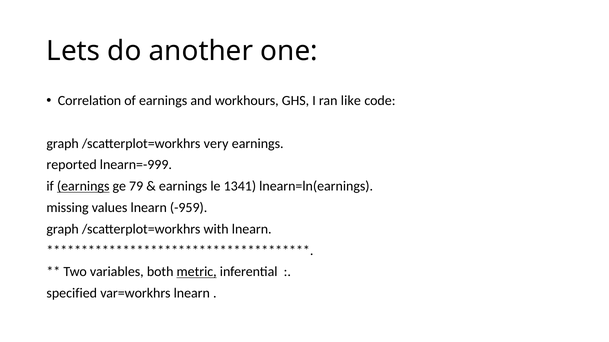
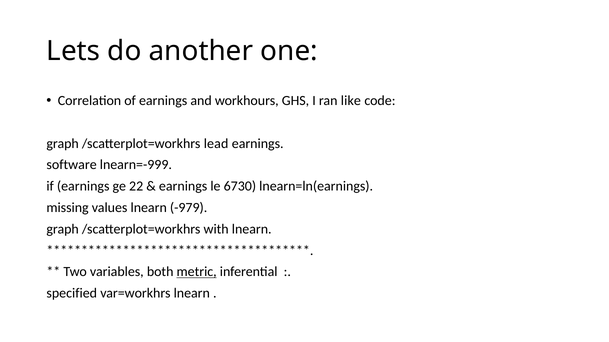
very: very -> lead (216, 144)
reported: reported -> software (72, 165)
earnings underline: present -> none (83, 187)
79: 79 -> 22 (136, 187)
1341: 1341 -> 6730 (240, 187)
-959: -959 -> -979 (189, 208)
